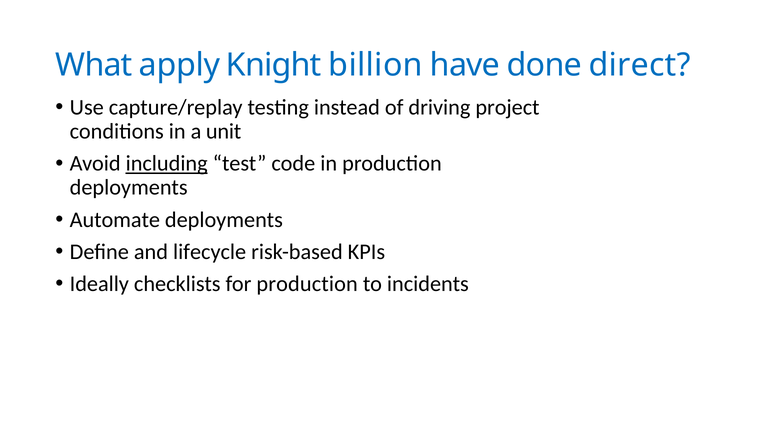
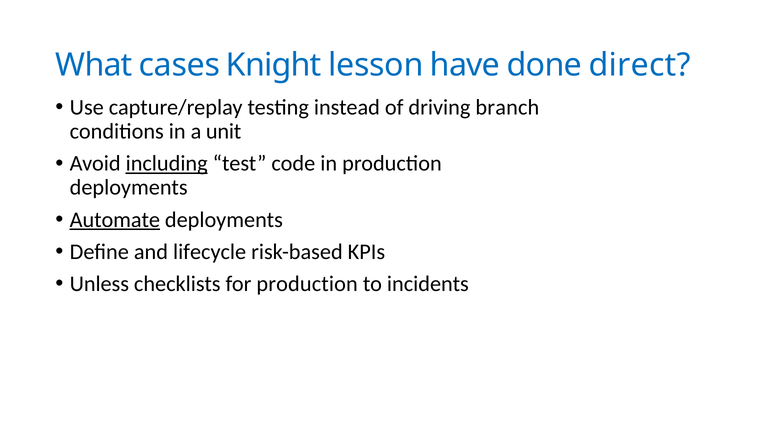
apply: apply -> cases (179, 65)
billion: billion -> lesson (376, 65)
project: project -> branch (507, 107)
Automate underline: none -> present (115, 220)
Ideally: Ideally -> Unless (99, 284)
